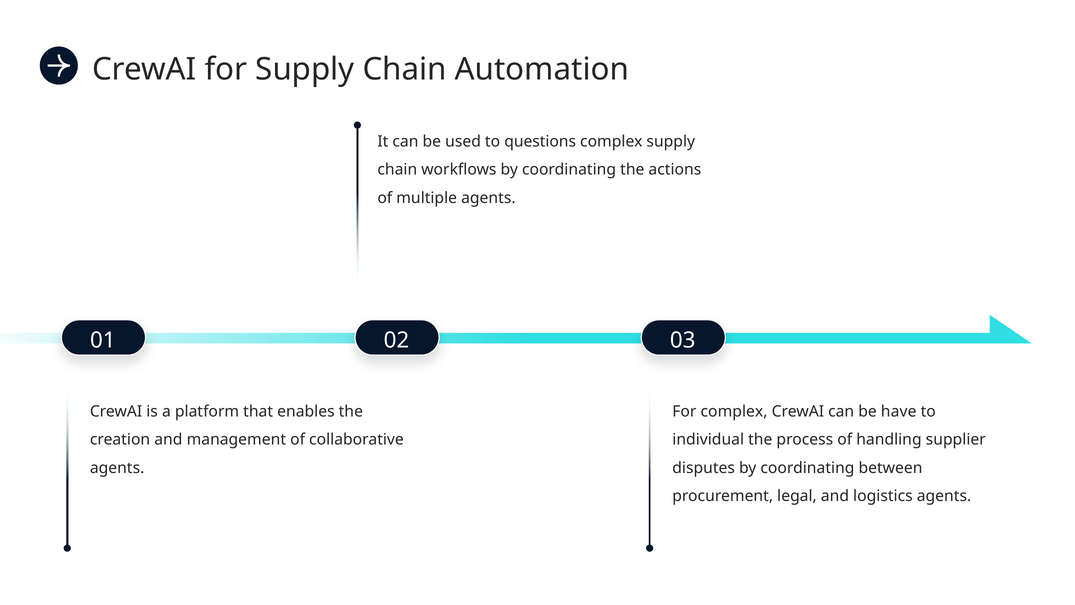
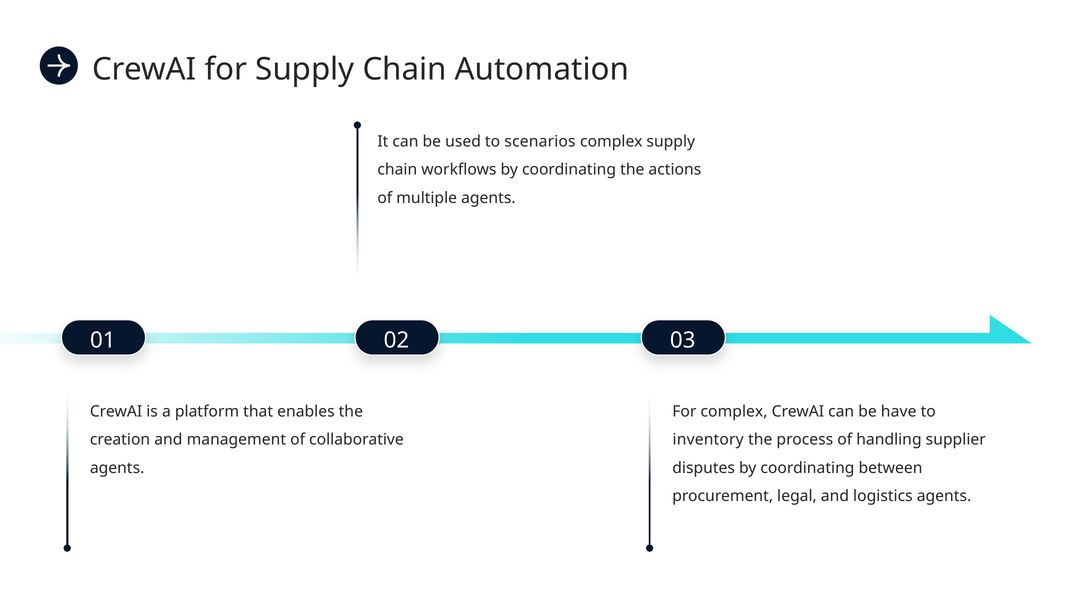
questions: questions -> scenarios (540, 141)
individual: individual -> inventory (708, 439)
